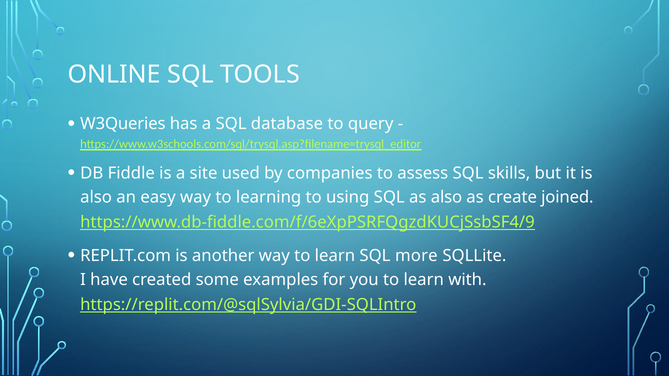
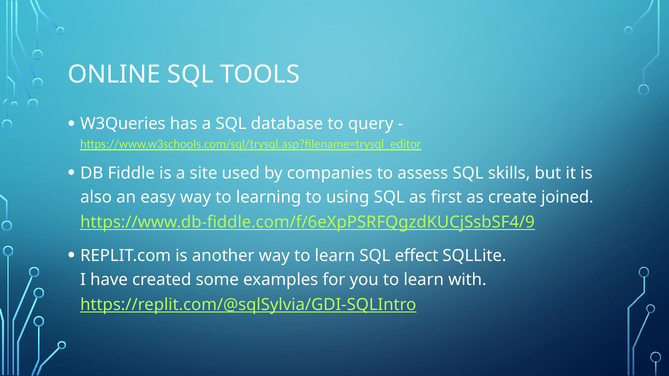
as also: also -> first (446, 198)
more: more -> effect (417, 256)
